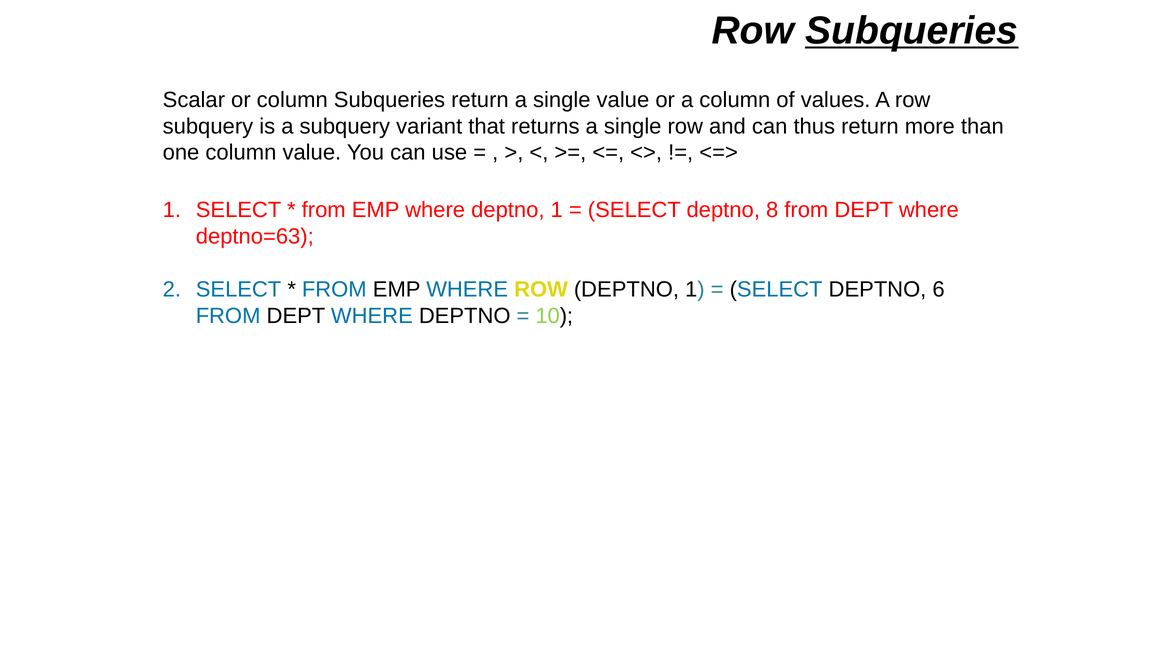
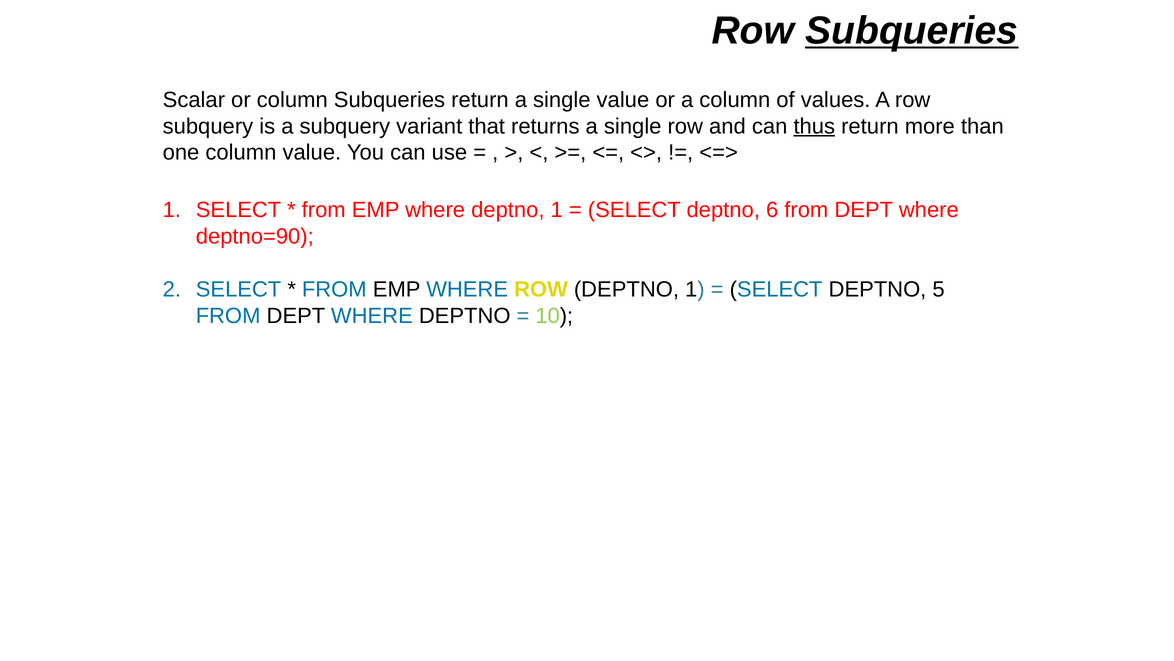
thus underline: none -> present (814, 126)
8: 8 -> 6 (772, 210)
deptno=63: deptno=63 -> deptno=90 (255, 236)
6: 6 -> 5 (939, 289)
